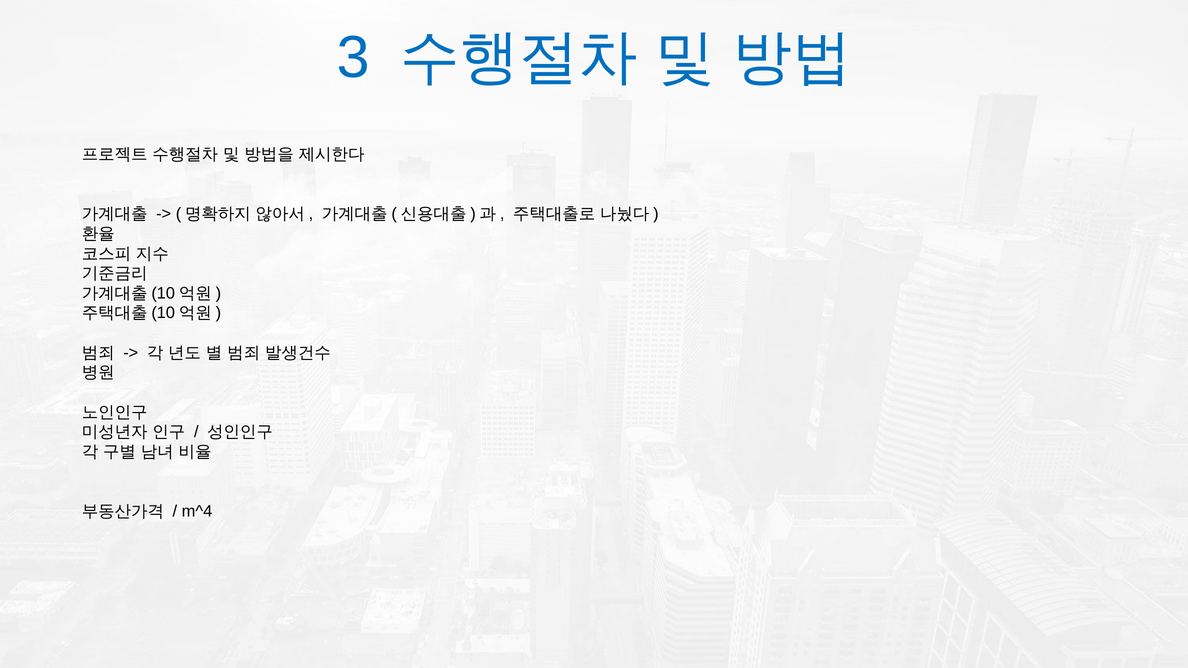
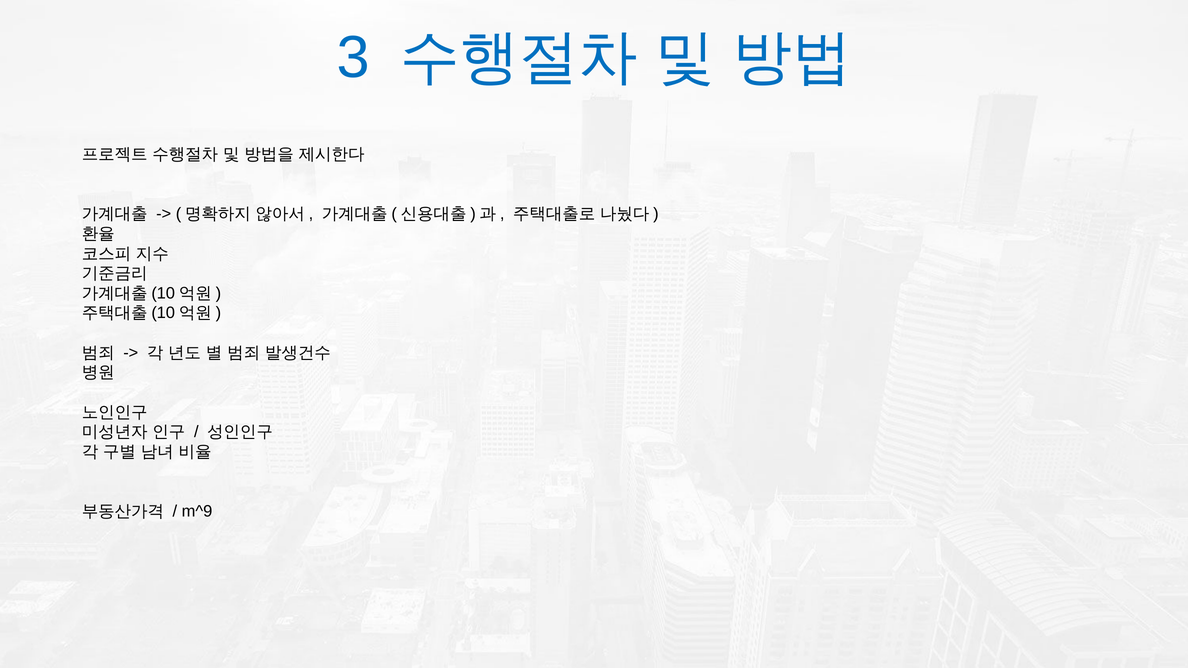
m^4: m^4 -> m^9 (197, 511)
